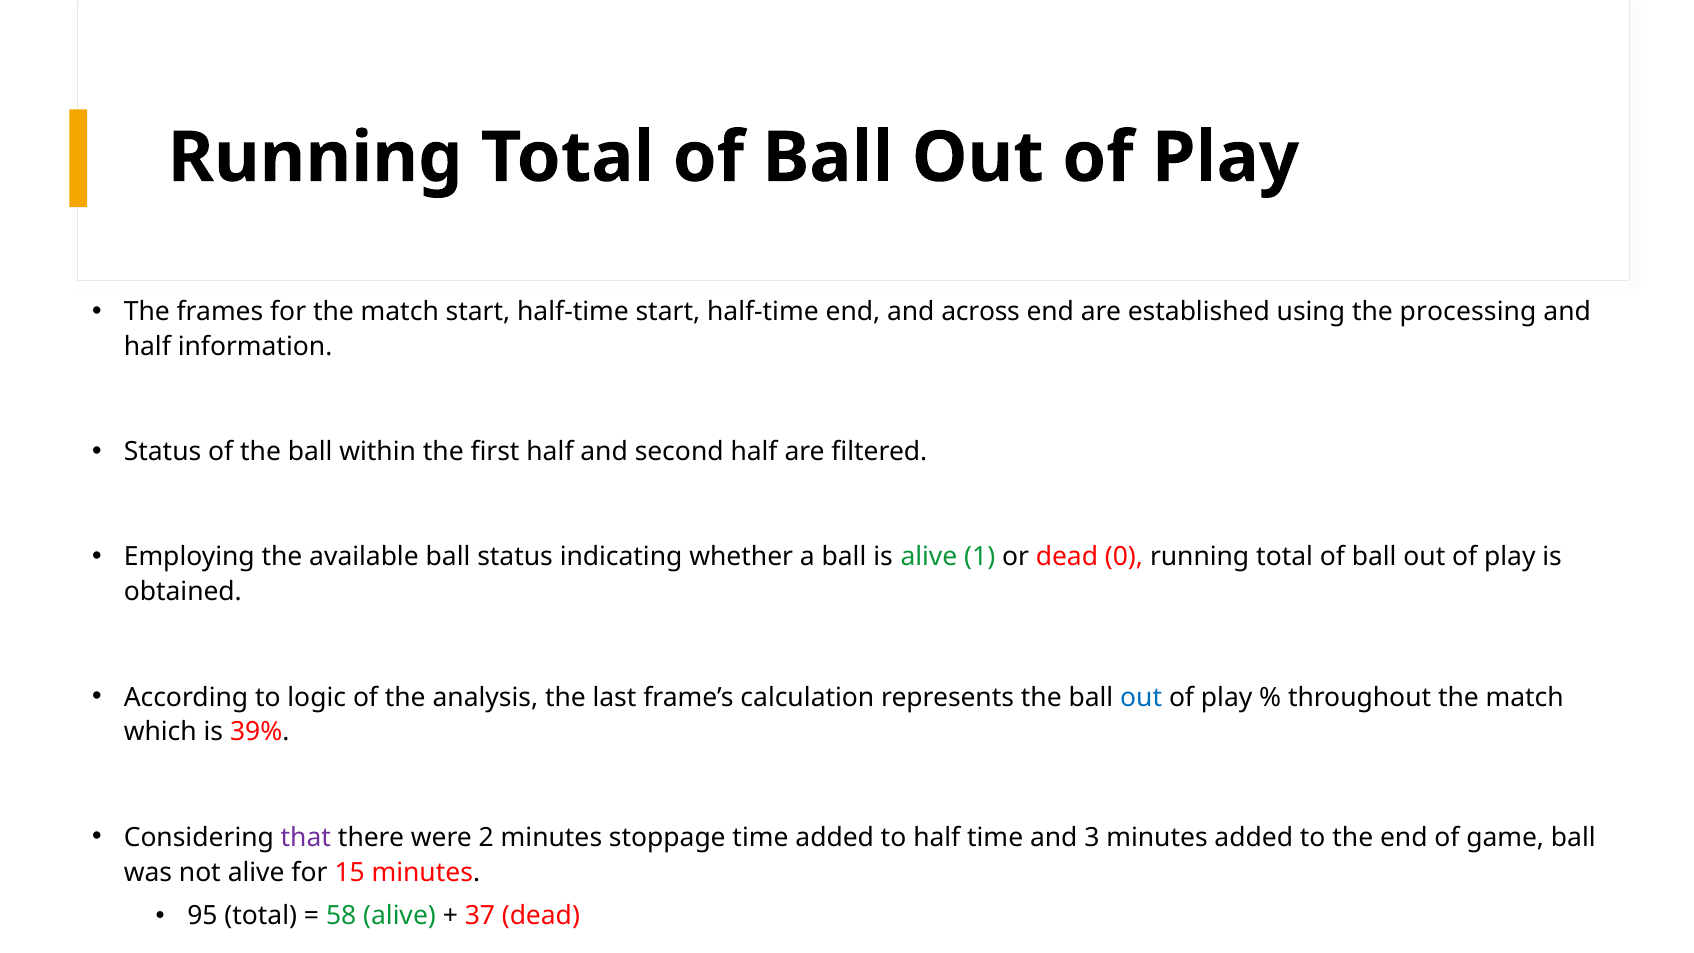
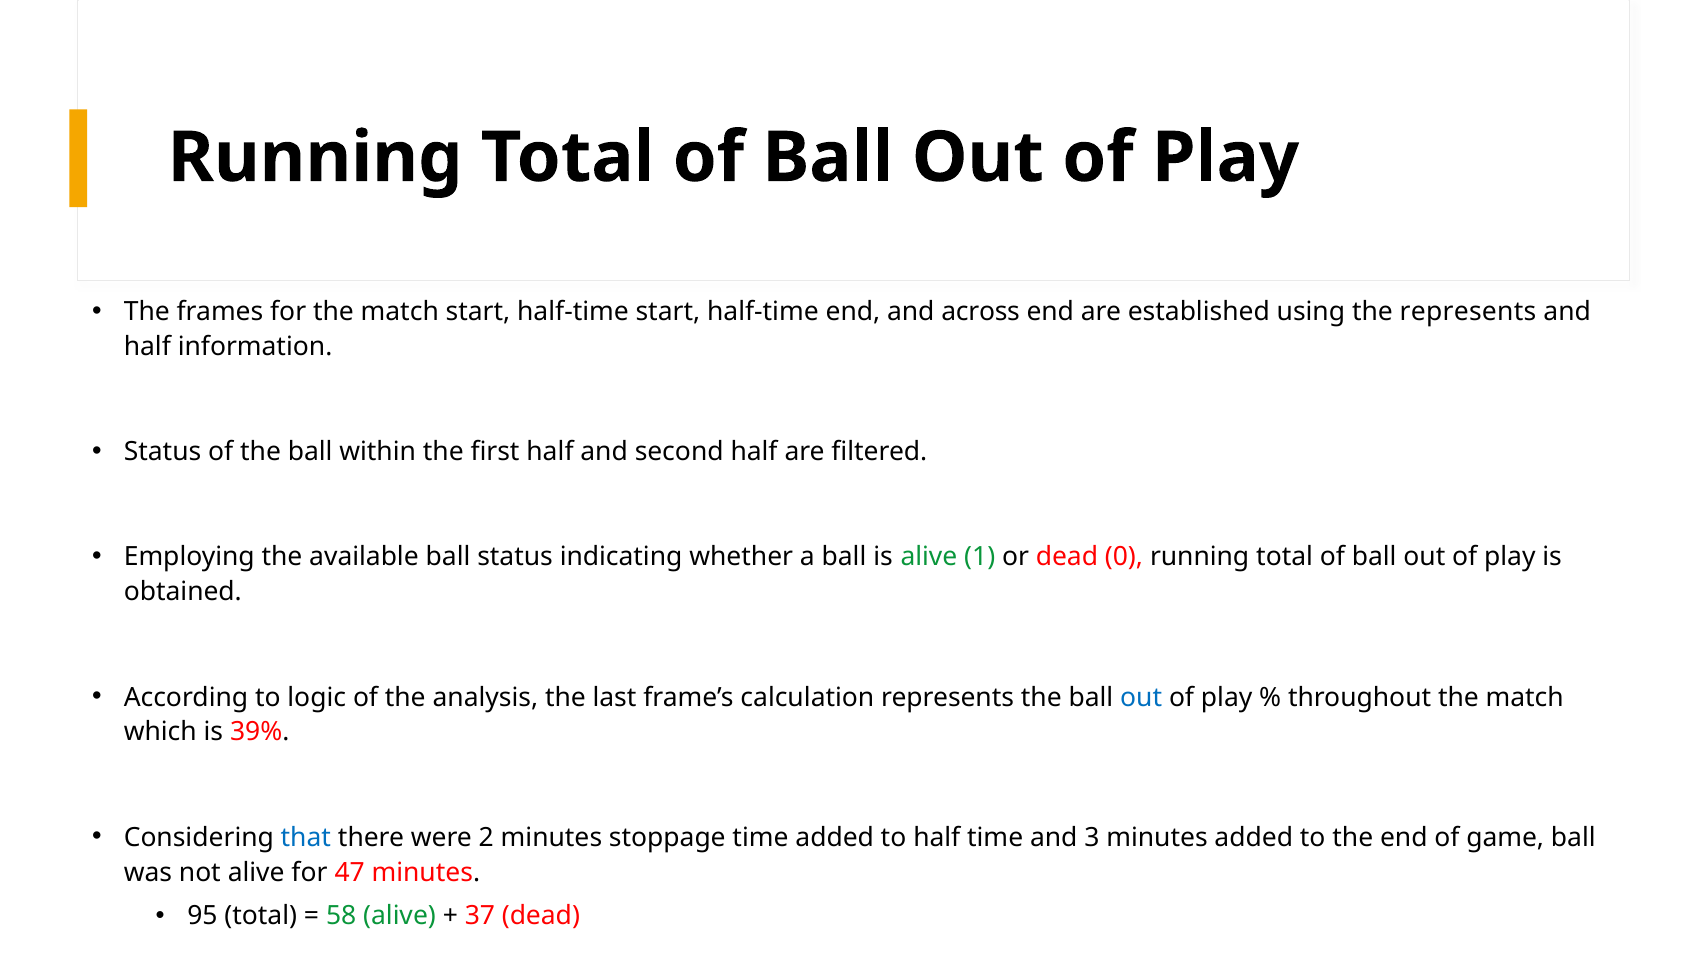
the processing: processing -> represents (1468, 312)
that colour: purple -> blue (306, 837)
15: 15 -> 47 (350, 872)
